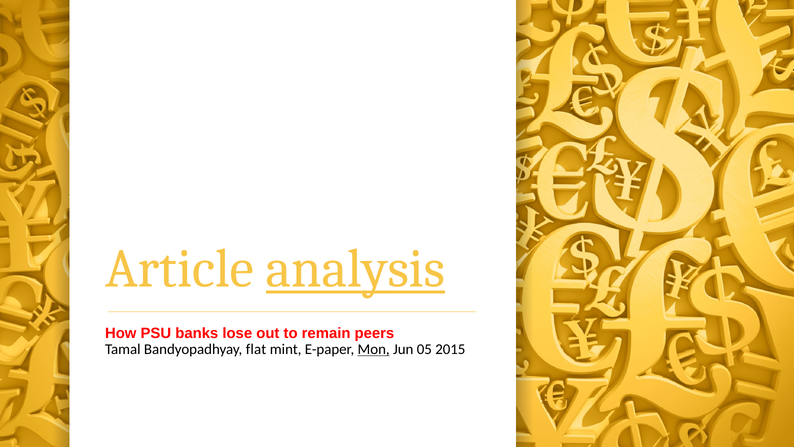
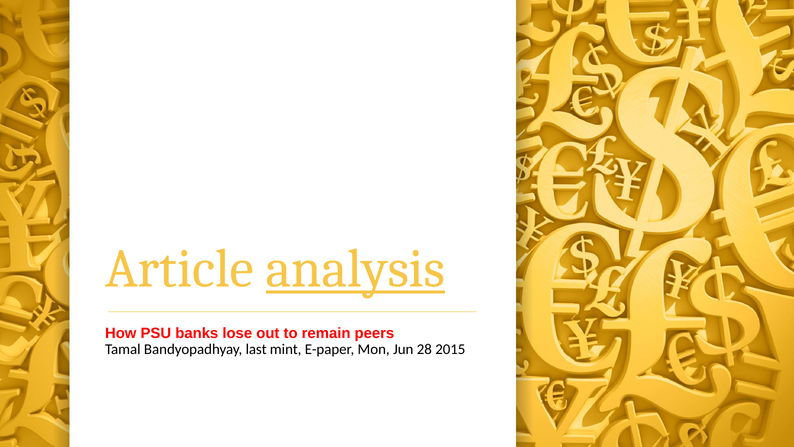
flat: flat -> last (256, 349)
Mon underline: present -> none (374, 349)
05: 05 -> 28 (424, 349)
